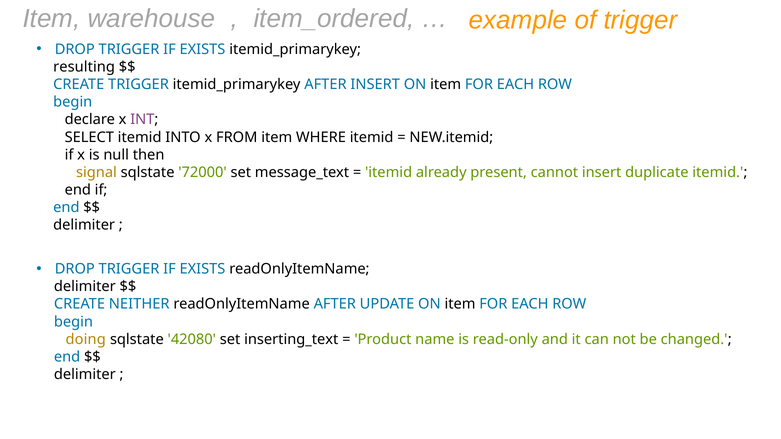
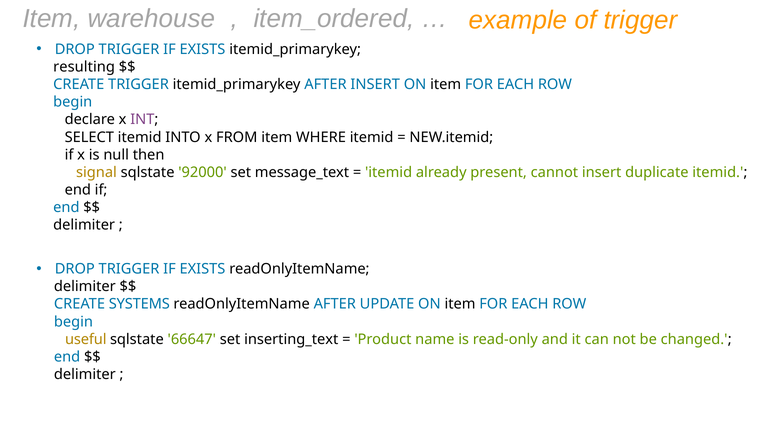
72000: 72000 -> 92000 (203, 172)
NEITHER: NEITHER -> SYSTEMS (139, 304)
doing: doing -> useful (86, 340)
42080: 42080 -> 66647 (192, 340)
